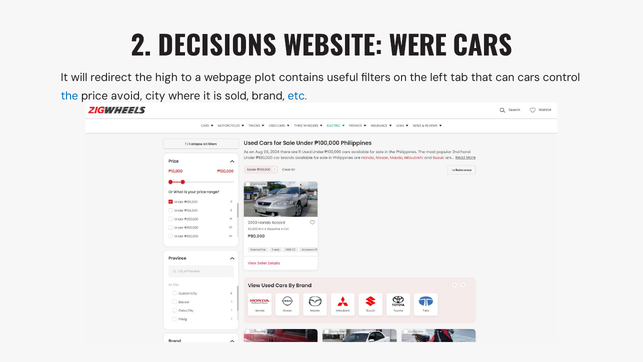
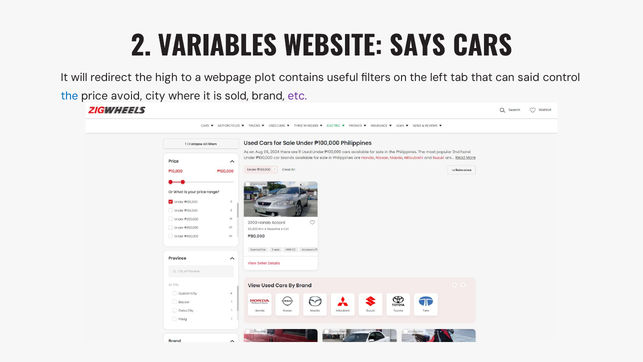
DECISIONS: DECISIONS -> VARIABLES (217, 47)
WERE: WERE -> SAYS (417, 47)
can cars: cars -> said (529, 78)
etc colour: blue -> purple (297, 96)
